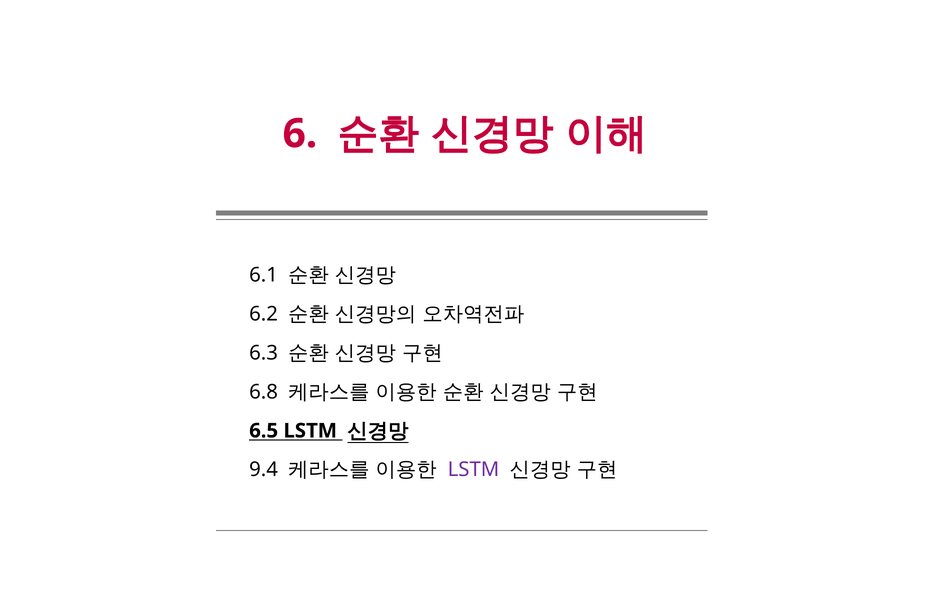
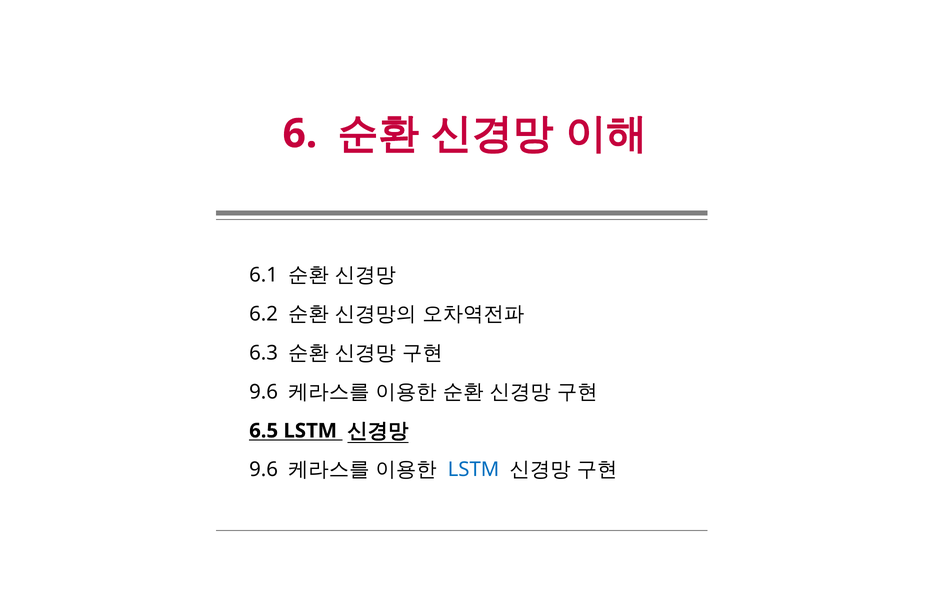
6.8: 6.8 -> 9.6 (264, 392)
9.4: 9.4 -> 9.6 (264, 470)
LSTM colour: purple -> blue (474, 470)
